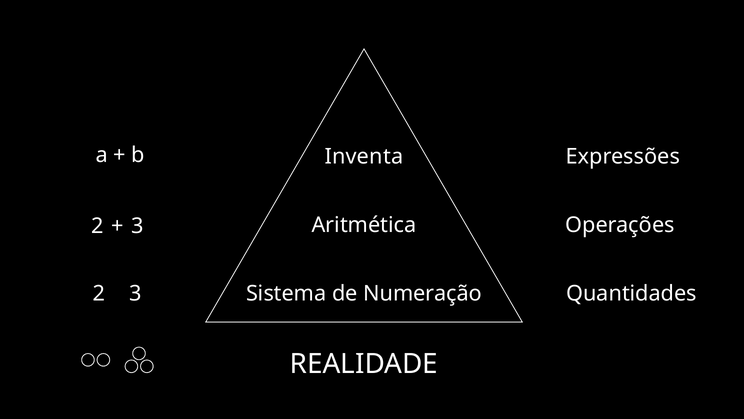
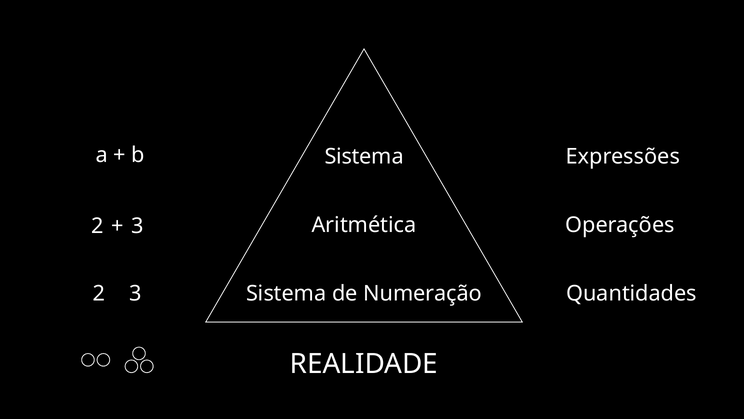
Inventa: Inventa -> Sistema (364, 156)
